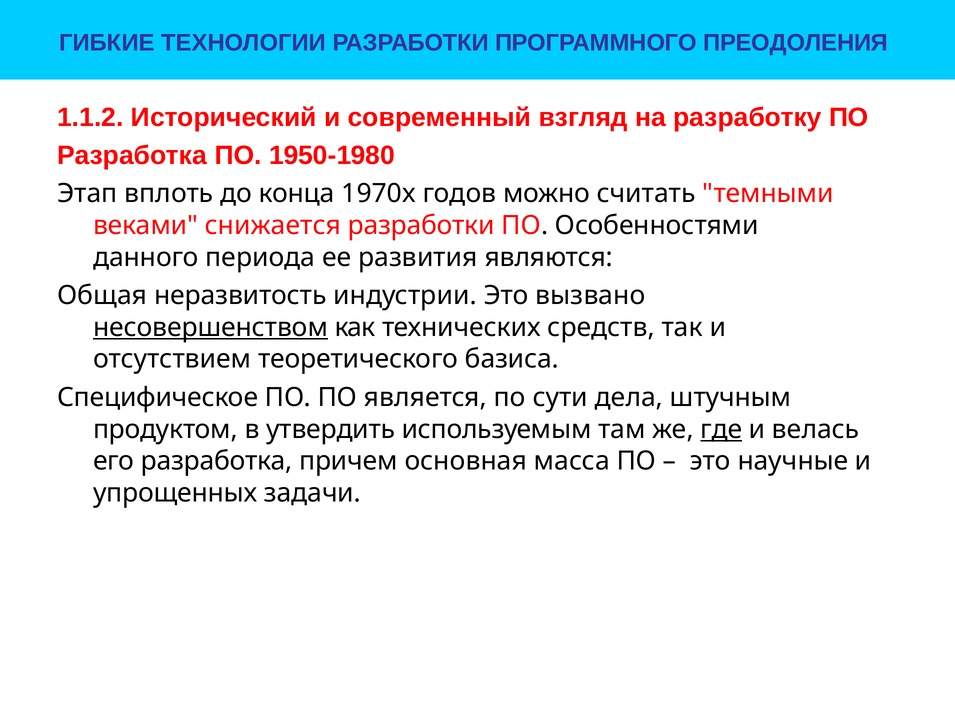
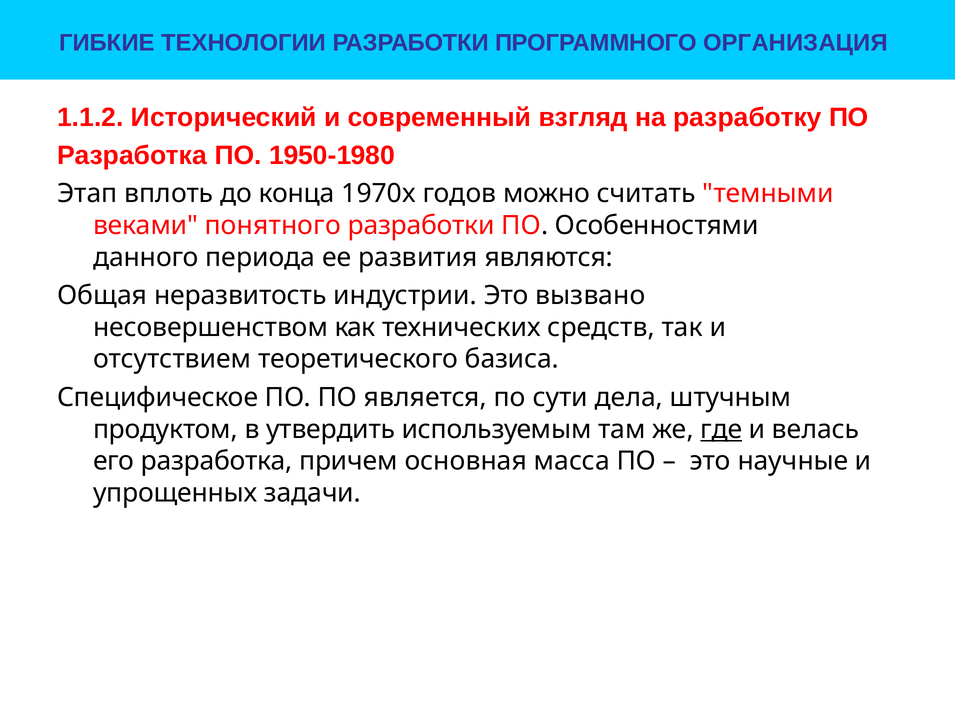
ПРЕОДОЛЕНИЯ: ПРЕОДОЛЕНИЯ -> ОРГАНИЗАЦИЯ (796, 43)
снижается: снижается -> понятного (273, 226)
несовершенством underline: present -> none (211, 327)
